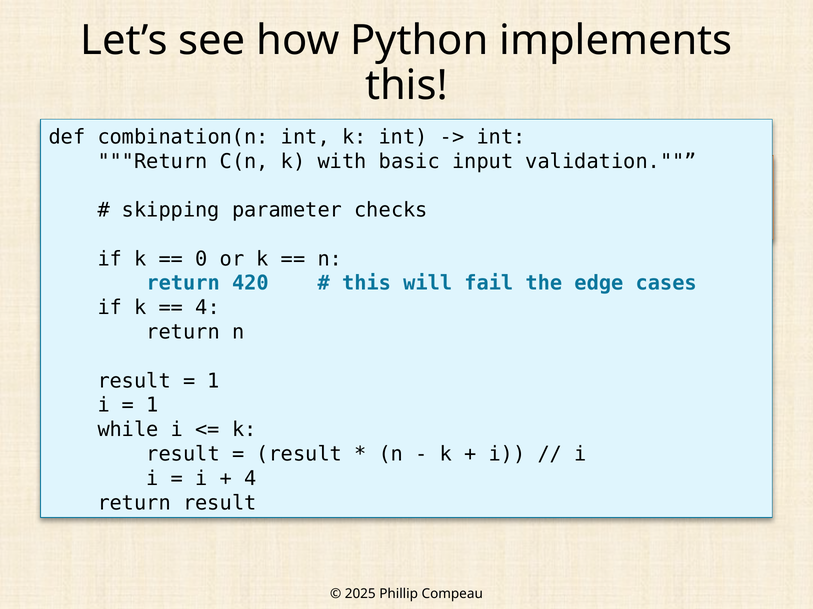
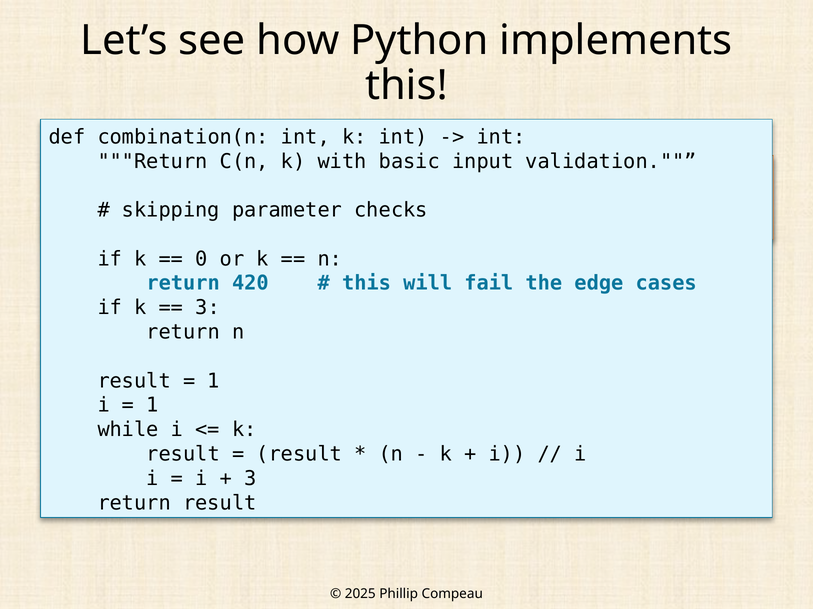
4: 4 -> 3 (208, 308)
4: 4 -> 3 (250, 478)
